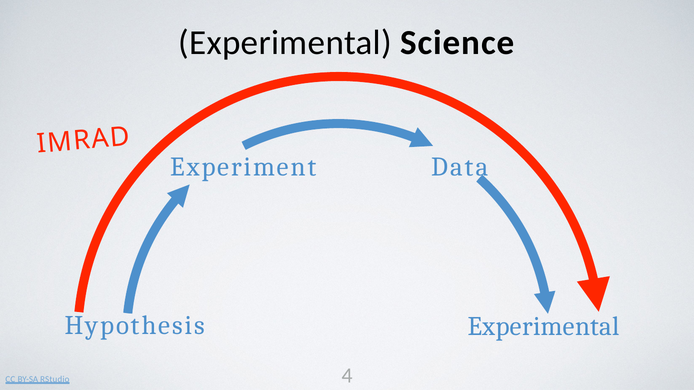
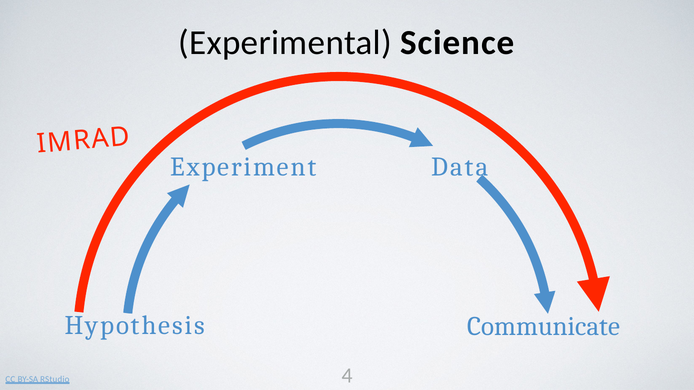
Experimental: Experimental -> Communicate (544, 327)
